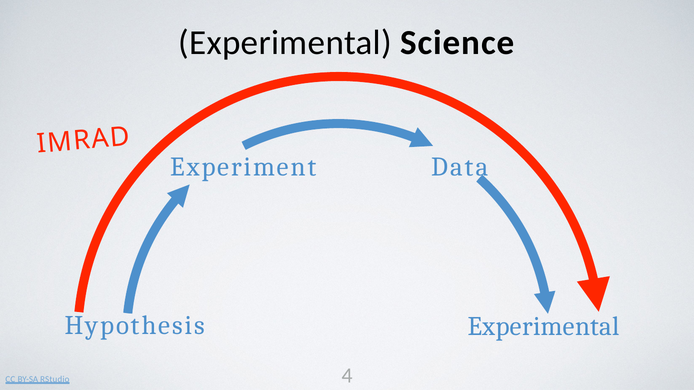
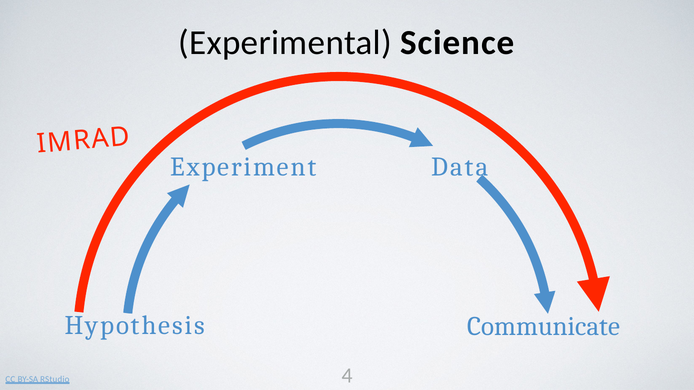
Experimental: Experimental -> Communicate (544, 327)
